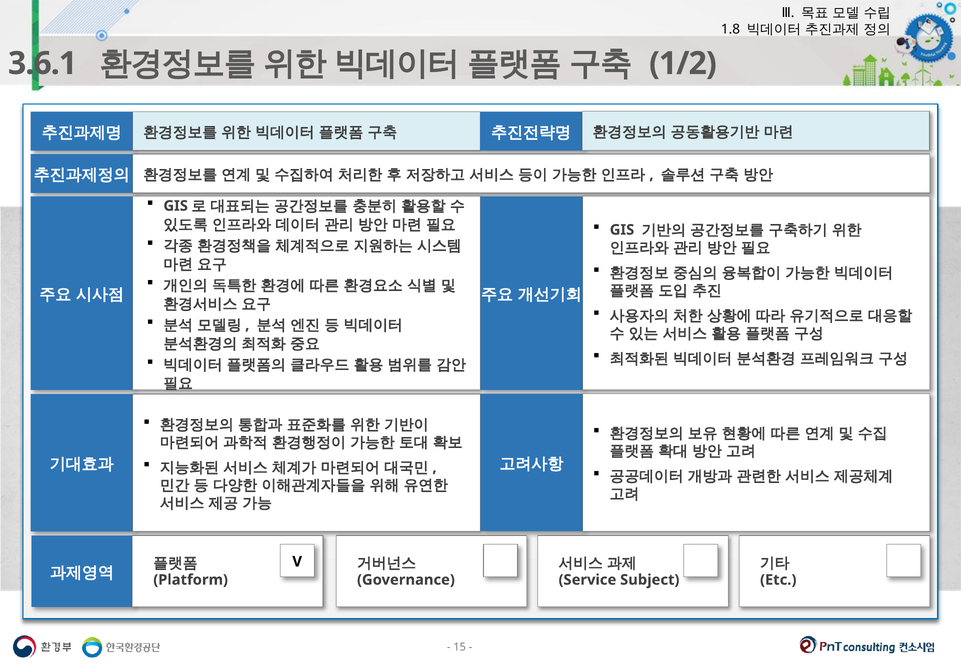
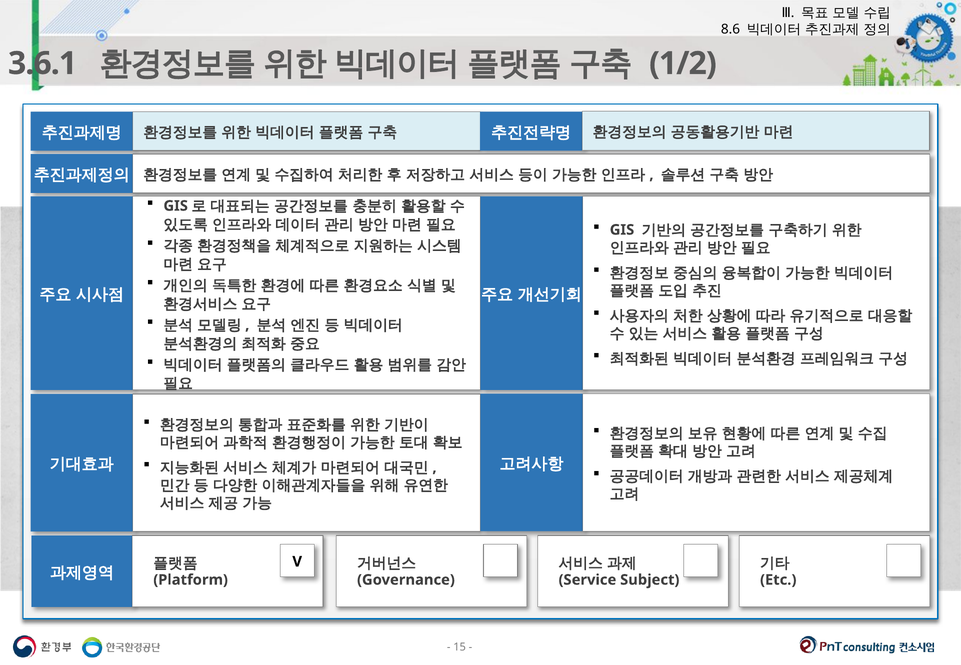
1.8: 1.8 -> 8.6 (730, 29)
